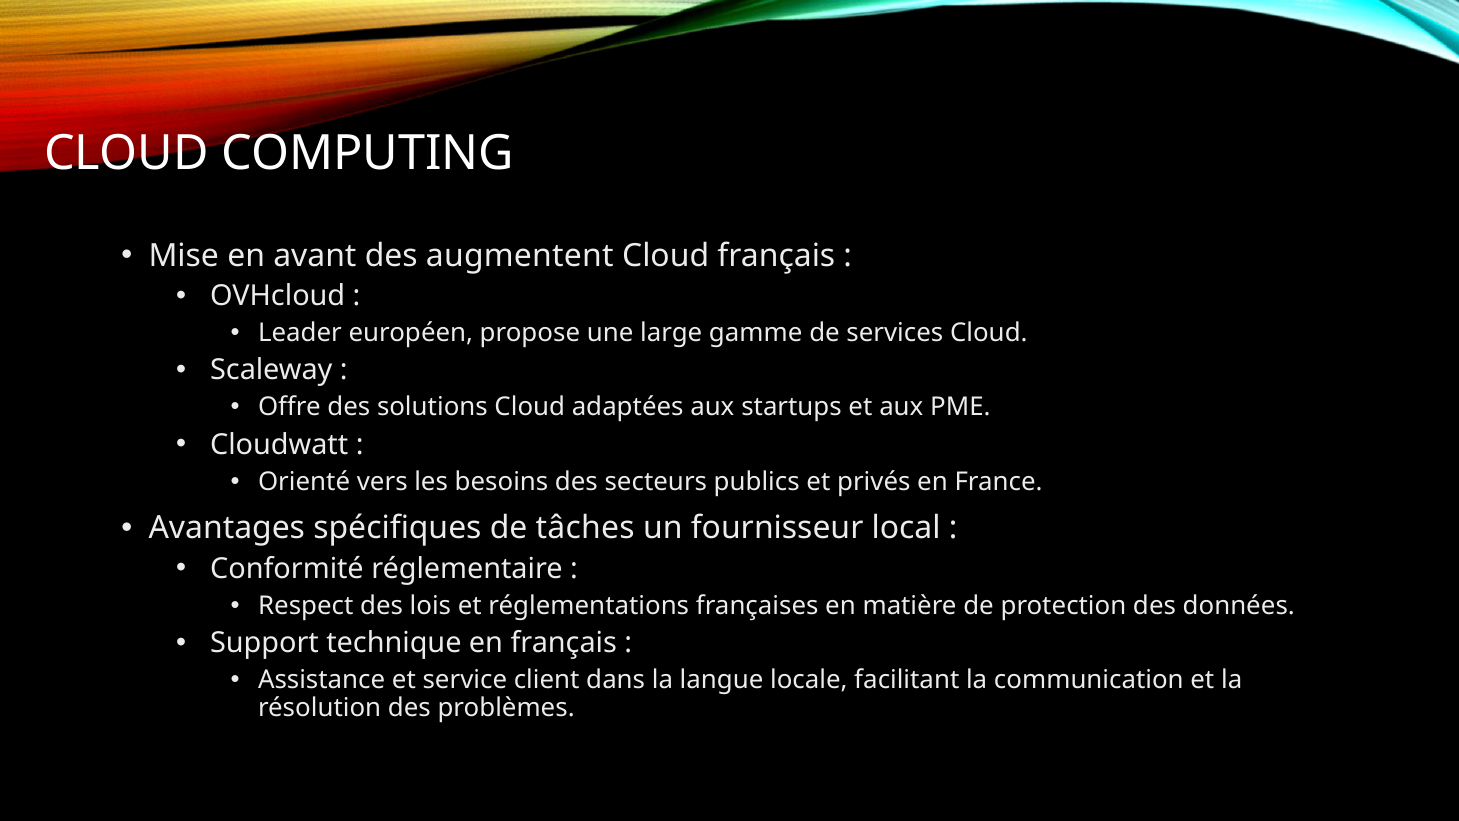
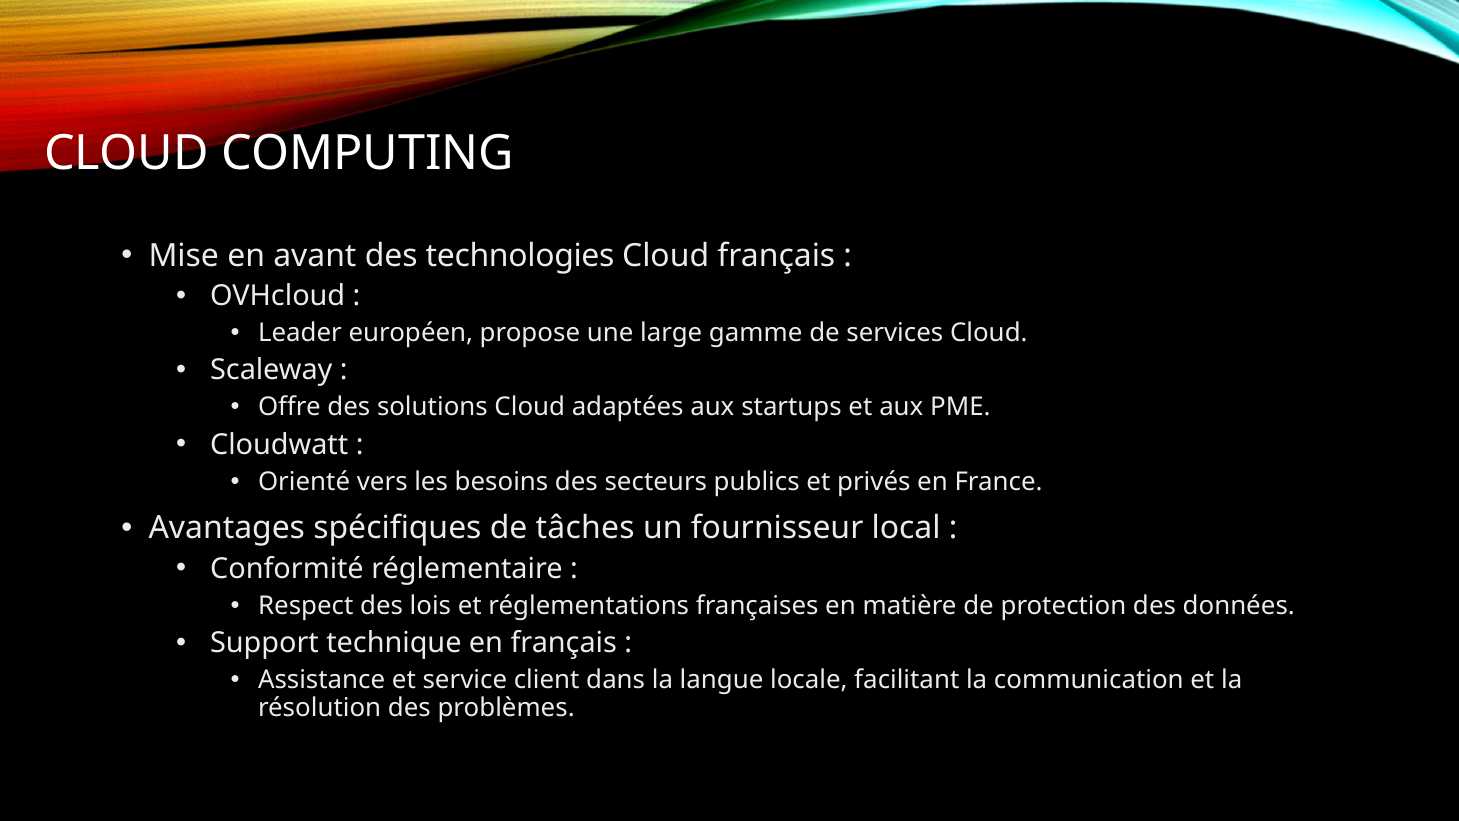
augmentent: augmentent -> technologies (520, 255)
